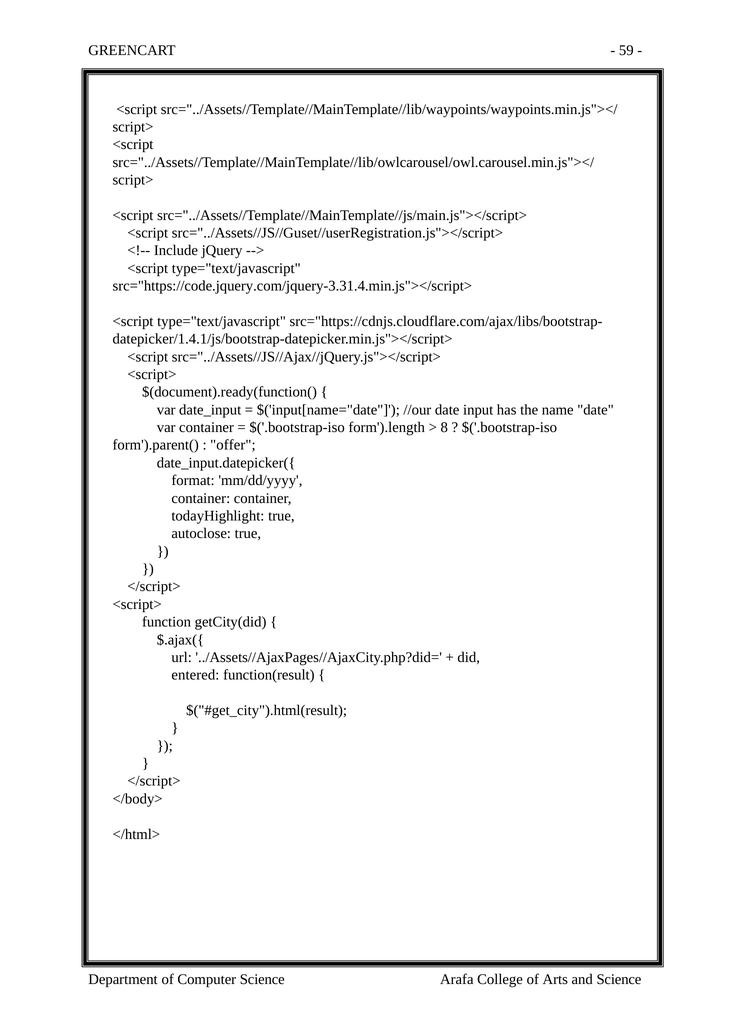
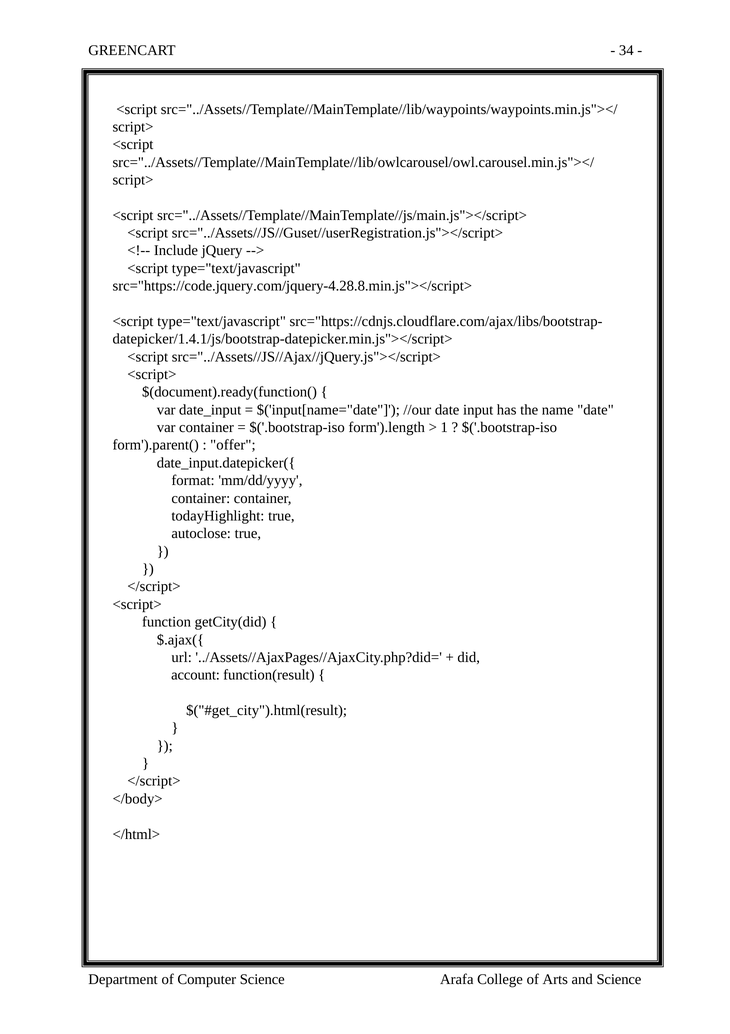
59: 59 -> 34 (626, 51)
src="https://code.jquery.com/jquery-3.31.4.min.js"></script>: src="https://code.jquery.com/jquery-3.31.4.min.js"></script> -> src="https://code.jquery.com/jquery-4.28.8.min.js"></script> (292, 286)
8: 8 -> 1 (444, 427)
entered: entered -> account (196, 674)
